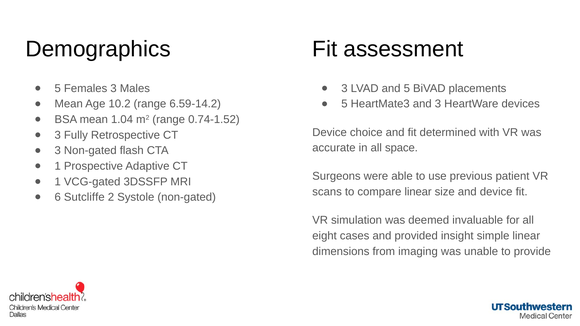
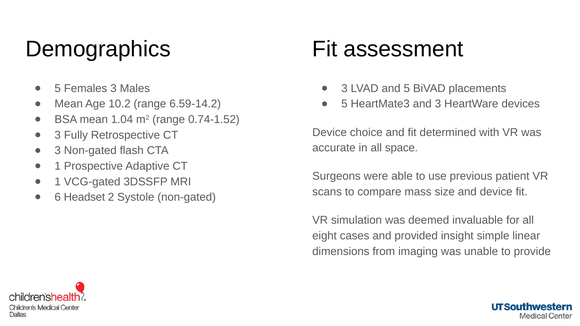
compare linear: linear -> mass (418, 192)
Sutcliffe: Sutcliffe -> Headset (84, 197)
